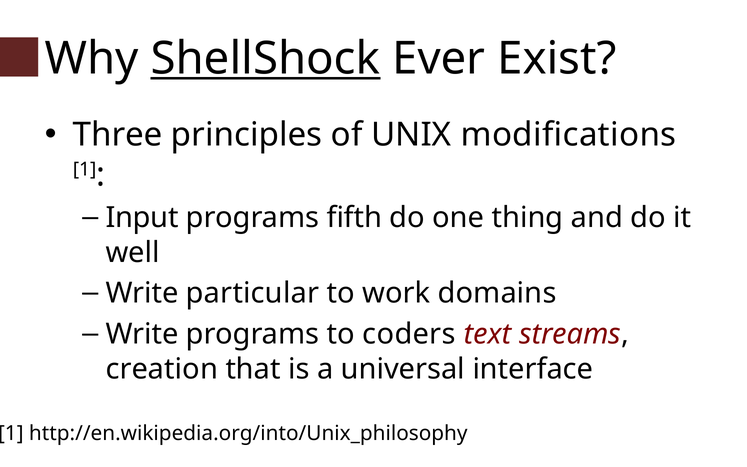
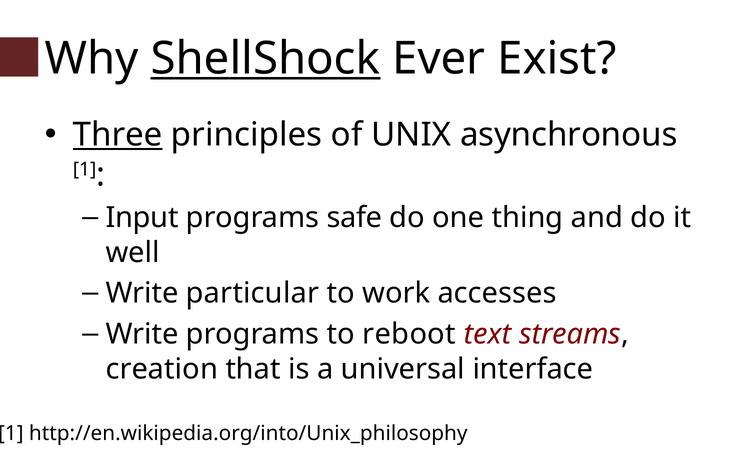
Three underline: none -> present (118, 135)
modifications: modifications -> asynchronous (569, 135)
fifth: fifth -> safe (355, 218)
domains: domains -> accesses (497, 293)
coders: coders -> reboot (409, 334)
